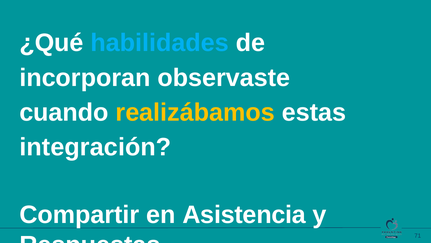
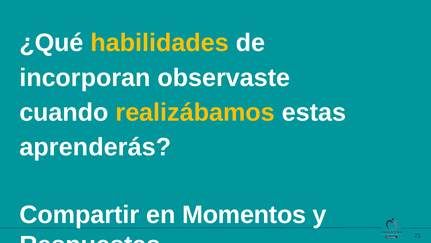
habilidades colour: light blue -> yellow (160, 43)
integración: integración -> aprenderás (95, 147)
Asistencia: Asistencia -> Momentos (244, 214)
